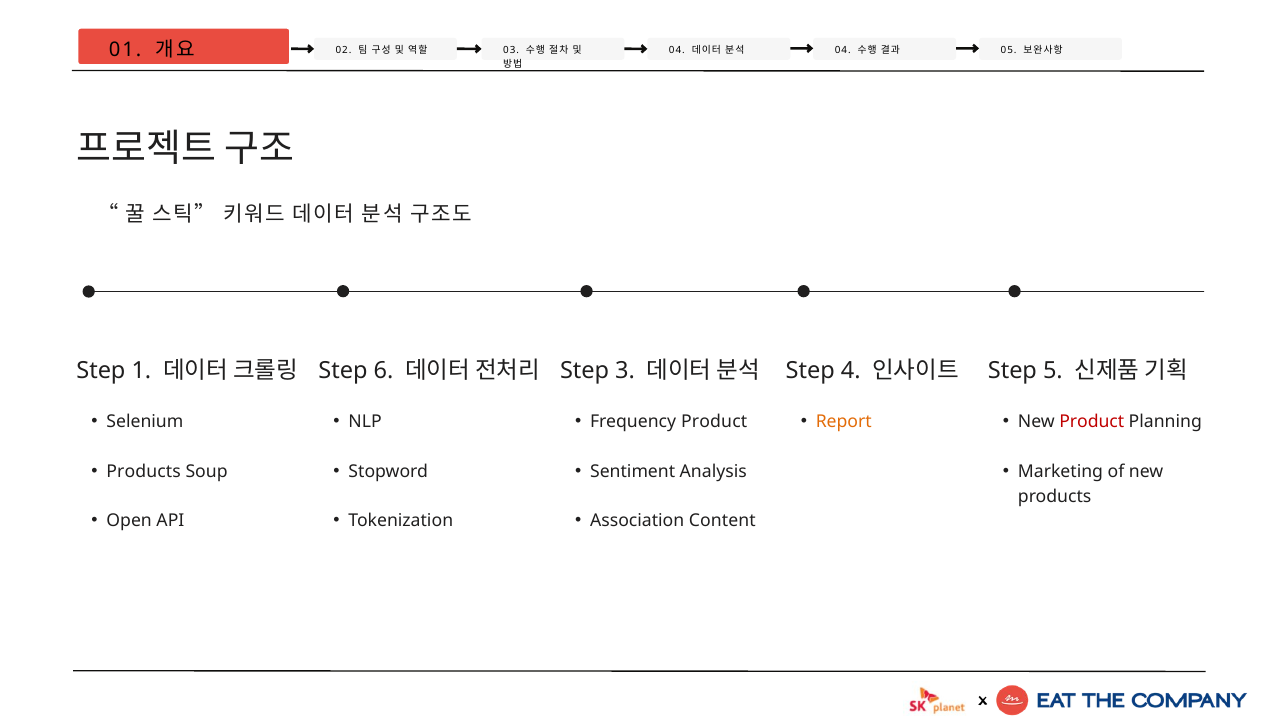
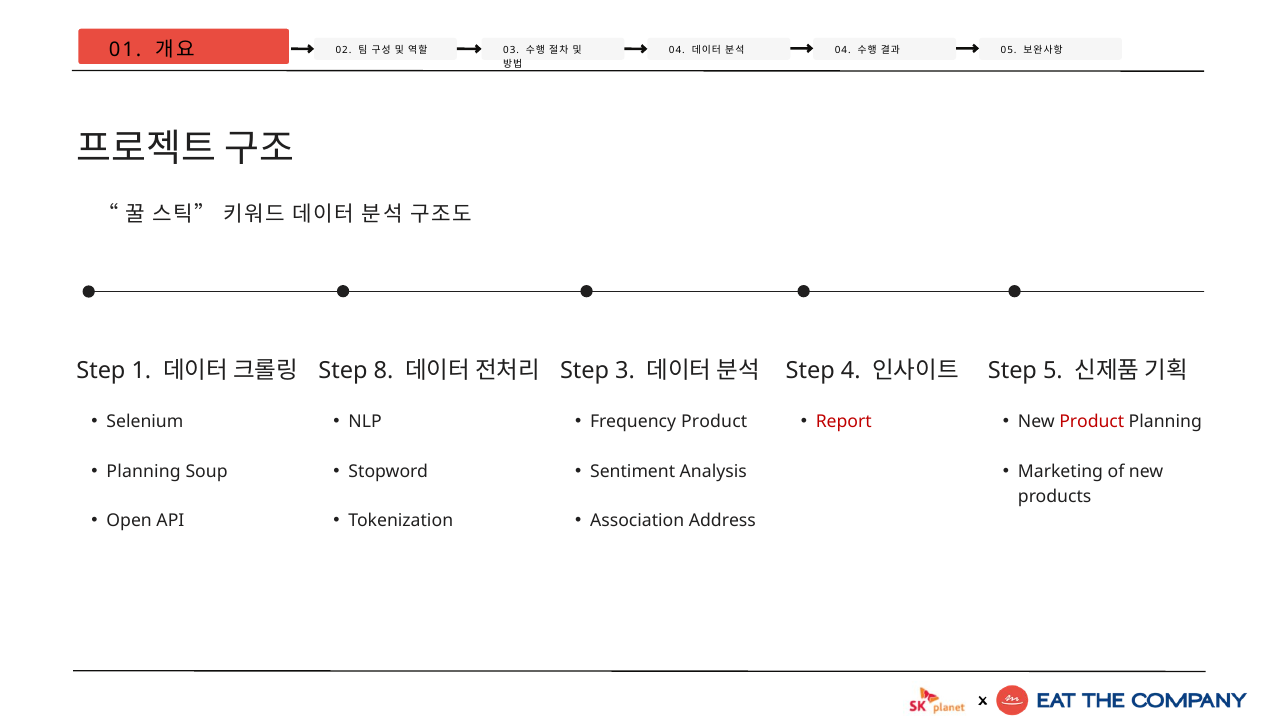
6: 6 -> 8 (383, 371)
Report colour: orange -> red (844, 422)
Products: Products -> Planning (144, 471)
Content: Content -> Address (722, 521)
